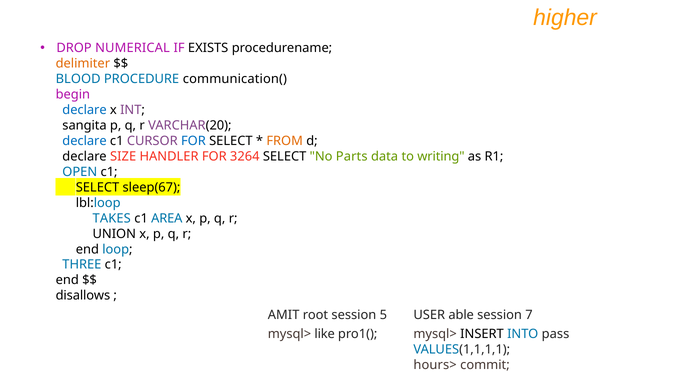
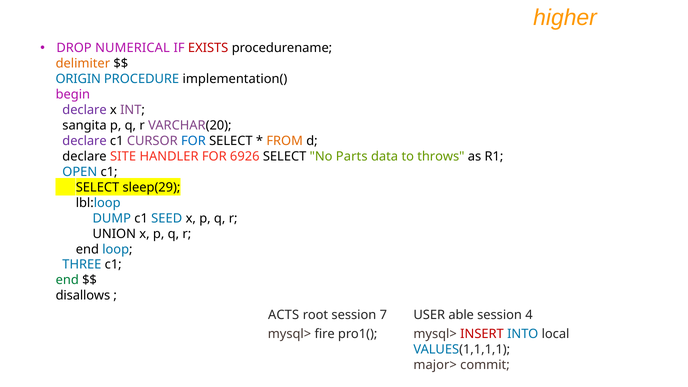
EXISTS colour: black -> red (208, 48)
BLOOD: BLOOD -> ORIGIN (78, 79)
communication(: communication( -> implementation( (235, 79)
declare colour: blue -> purple (85, 110)
declare colour: blue -> purple (85, 141)
SIZE: SIZE -> SITE (123, 156)
3264: 3264 -> 6926 (245, 156)
writing: writing -> throws (441, 156)
sleep(67: sleep(67 -> sleep(29 (151, 187)
TAKES: TAKES -> DUMP (112, 218)
AREA: AREA -> SEED (167, 218)
end colour: black -> green (67, 280)
AMIT: AMIT -> ACTS (284, 315)
5: 5 -> 7 (383, 315)
7: 7 -> 4 (529, 315)
like: like -> fire (325, 334)
INSERT colour: black -> red (482, 334)
pass: pass -> local (556, 334)
hours>: hours> -> major> (435, 365)
